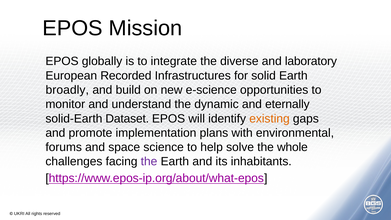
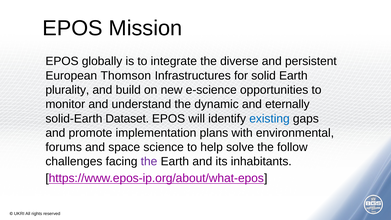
laboratory: laboratory -> persistent (311, 61)
Recorded: Recorded -> Thomson (126, 76)
broadly: broadly -> plurality (67, 90)
existing colour: orange -> blue (269, 119)
whole: whole -> follow (292, 147)
